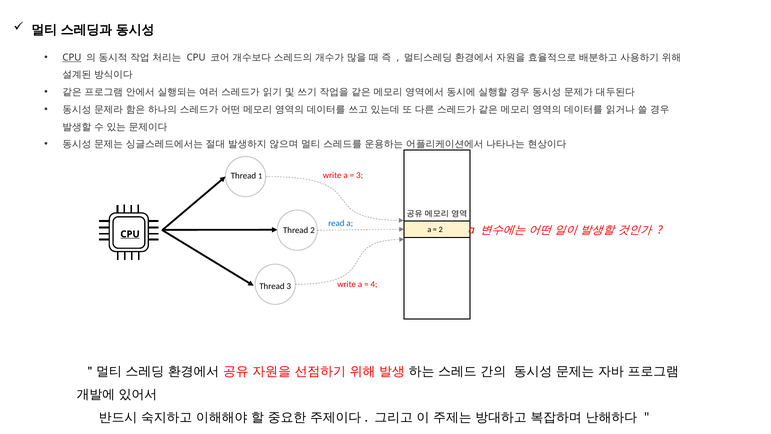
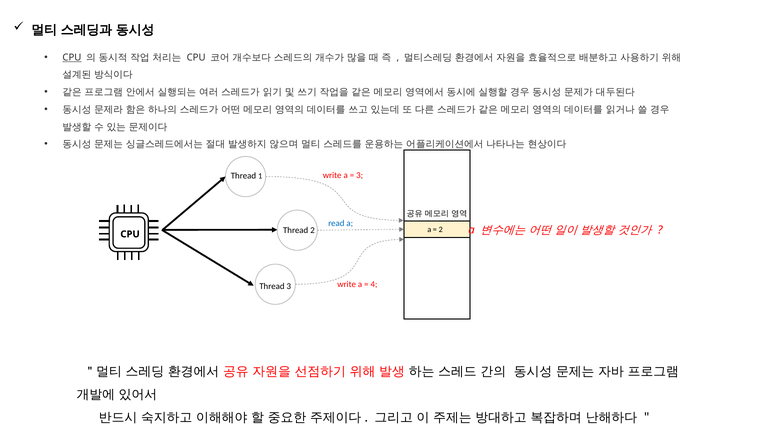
CPU underline: present -> none (130, 234)
